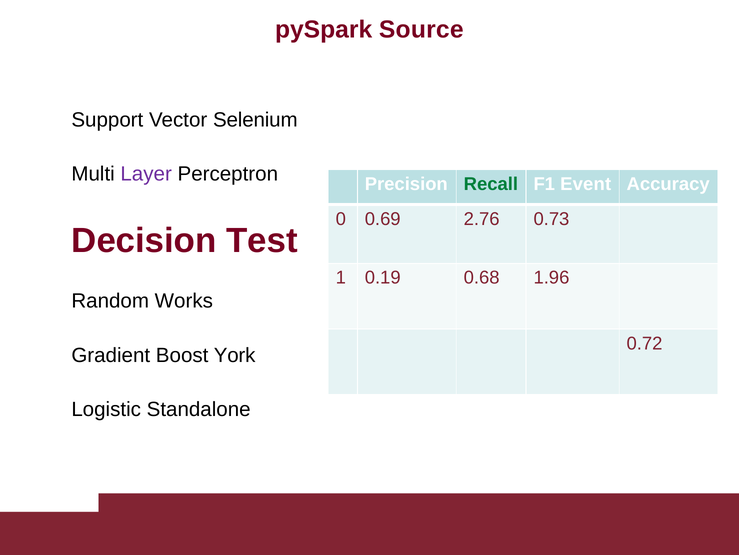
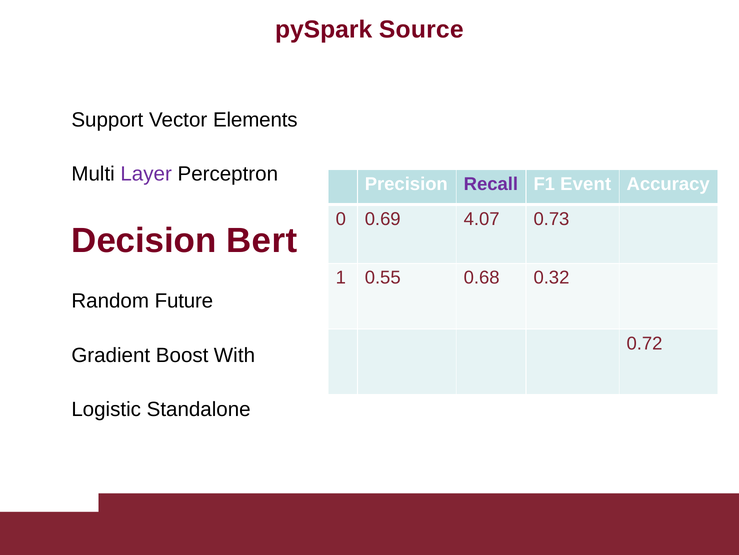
Selenium: Selenium -> Elements (255, 120)
Recall colour: green -> purple (491, 184)
2.76: 2.76 -> 4.07 (482, 219)
Test: Test -> Bert (262, 240)
0.19: 0.19 -> 0.55 (383, 277)
1.96: 1.96 -> 0.32 (551, 277)
Works: Works -> Future (184, 301)
York: York -> With (234, 355)
